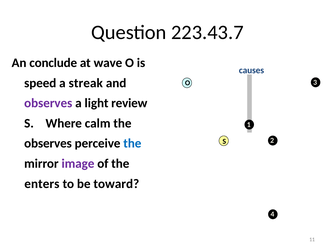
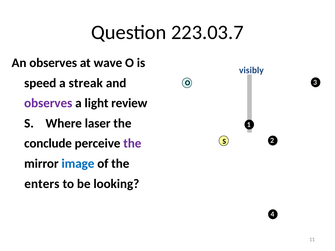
223.43.7: 223.43.7 -> 223.03.7 (207, 32)
An conclude: conclude -> observes (53, 63)
causes: causes -> visibly (251, 70)
calm: calm -> laser (98, 123)
observes: observes -> conclude (48, 144)
the colour: blue -> purple (132, 144)
image colour: purple -> blue (78, 164)
toward: toward -> looking (116, 184)
